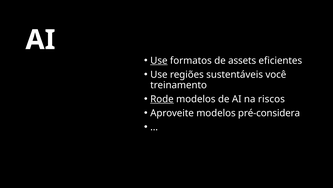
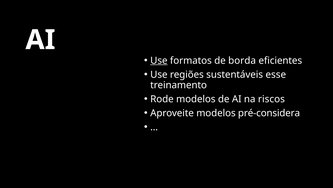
assets: assets -> borda (242, 60)
você: você -> esse (276, 74)
Rode underline: present -> none (162, 99)
